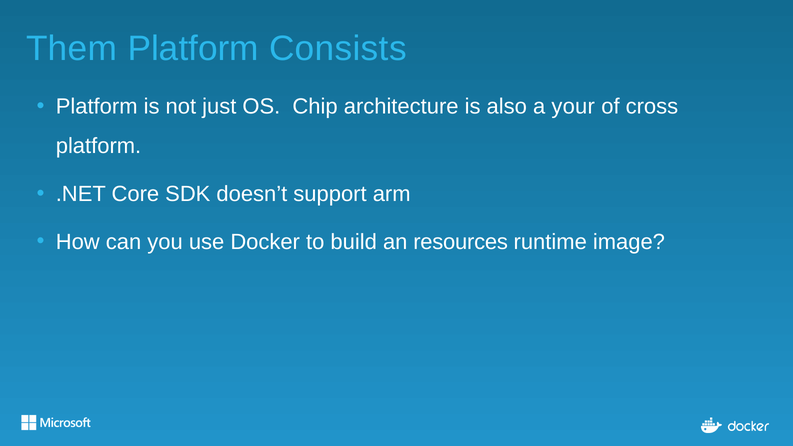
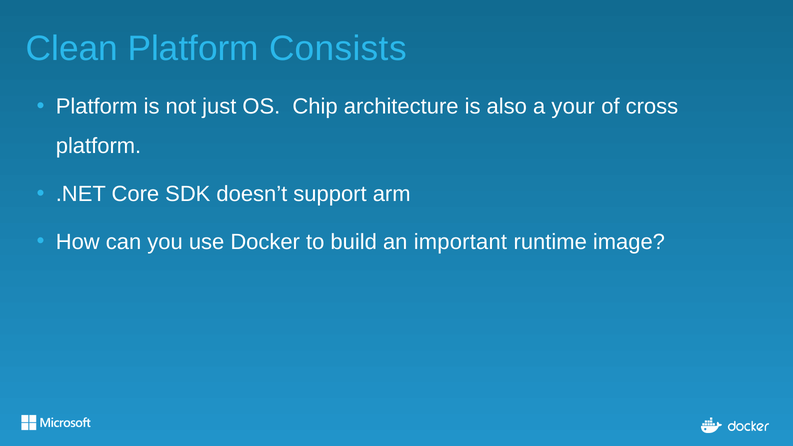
Them: Them -> Clean (72, 48)
resources: resources -> important (460, 242)
